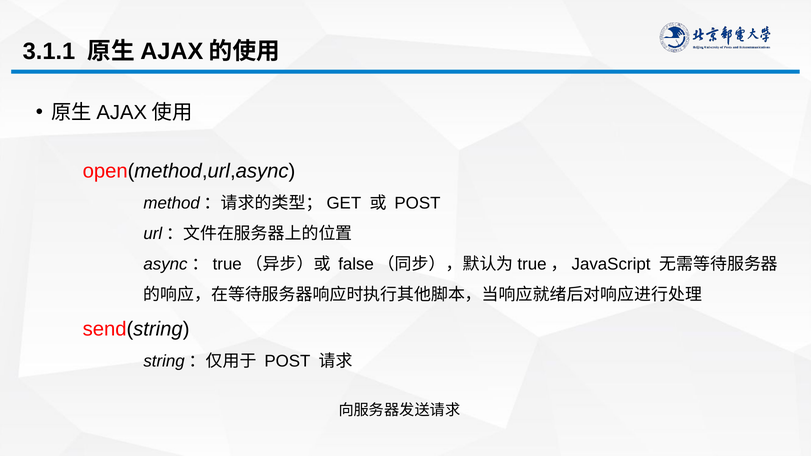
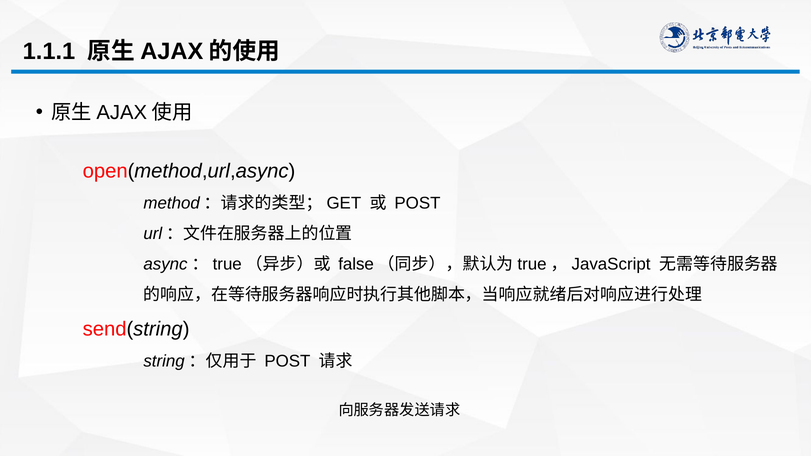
3.1.1: 3.1.1 -> 1.1.1 (49, 51)
